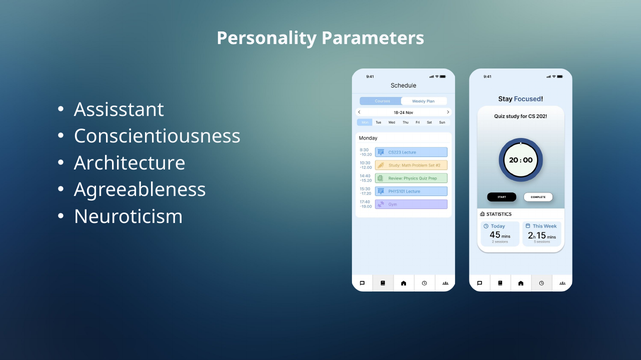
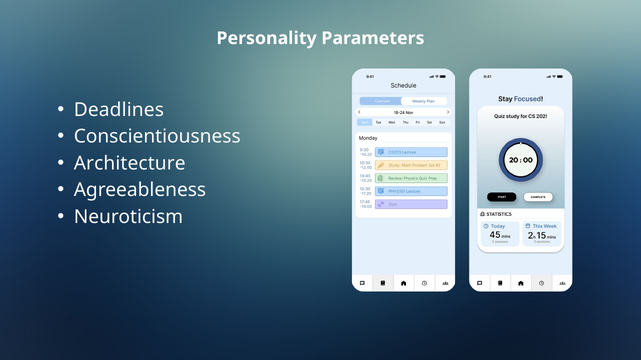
Assisstant: Assisstant -> Deadlines (119, 110)
